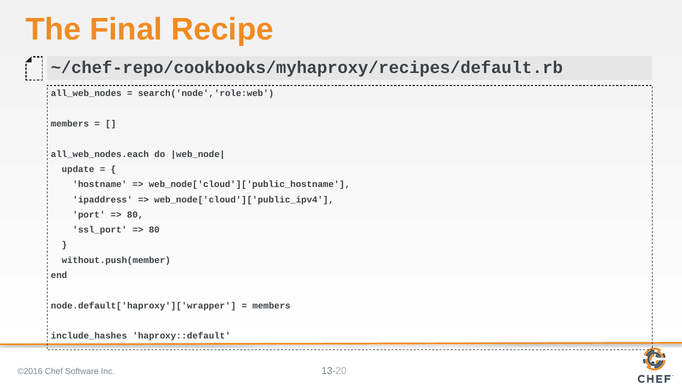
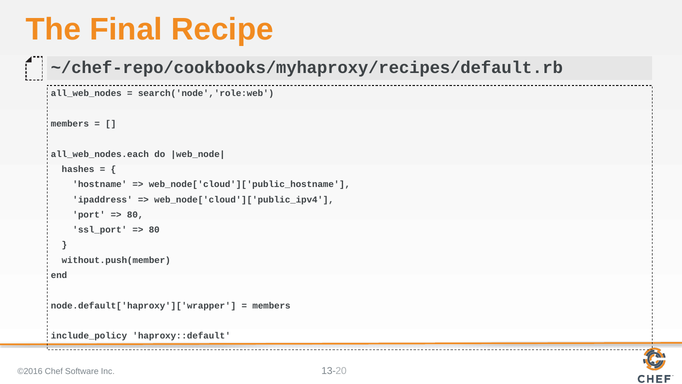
update: update -> hashes (78, 169)
include_hashes: include_hashes -> include_policy (89, 336)
